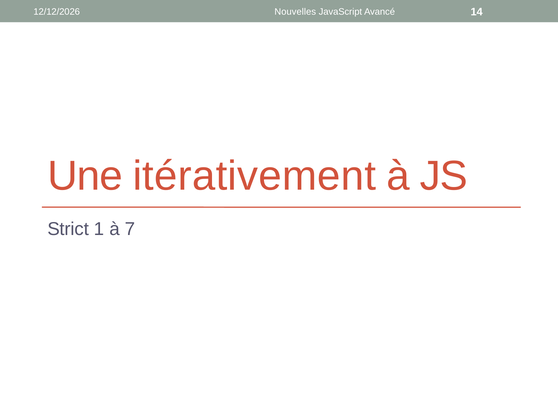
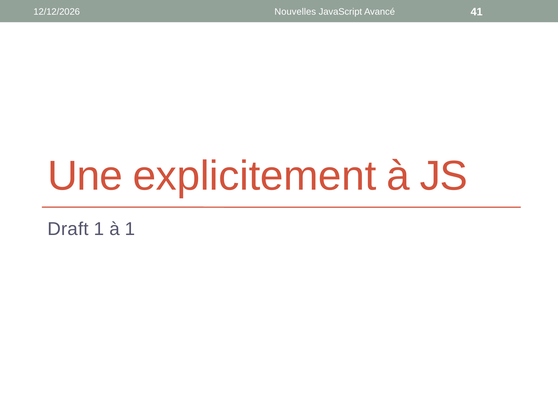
14: 14 -> 41 (477, 12)
itérativement: itérativement -> explicitement (255, 176)
Strict: Strict -> Draft (68, 229)
à 7: 7 -> 1 (130, 229)
